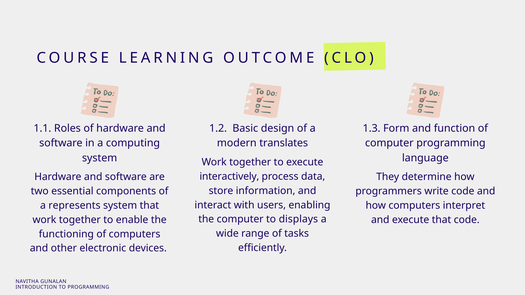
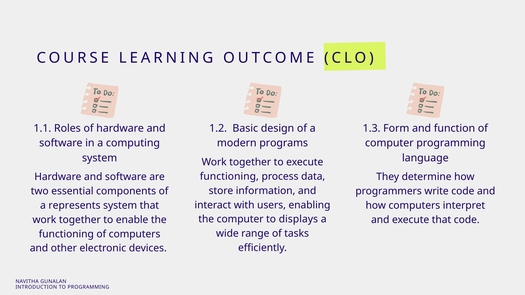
translates: translates -> programs (284, 143)
interactively: interactively -> functioning (229, 177)
